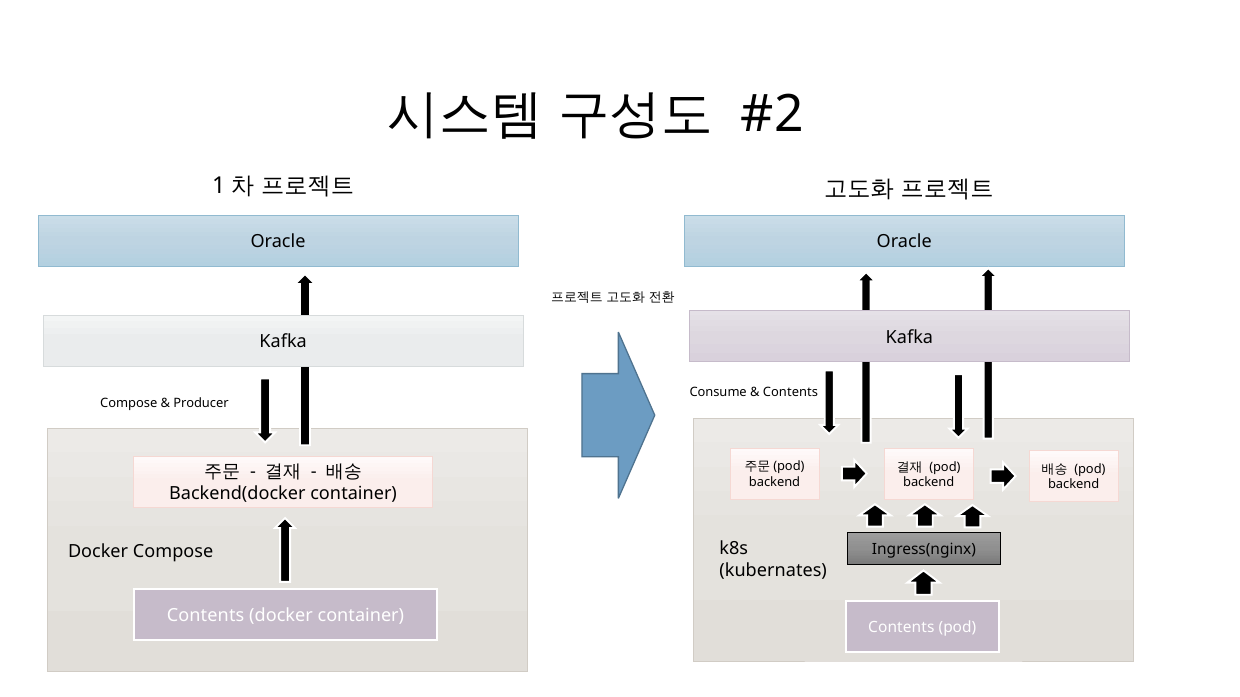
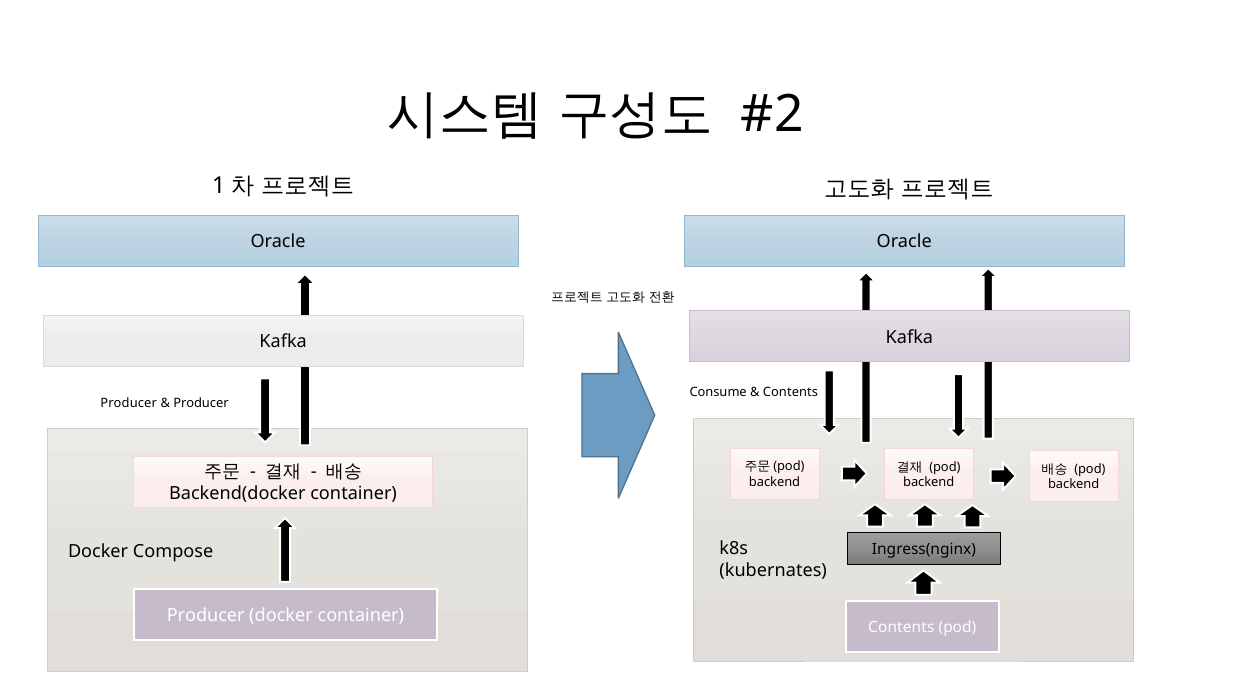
Compose: Compose -> Producer (129, 403)
Contents: Contents -> Producer (206, 616)
